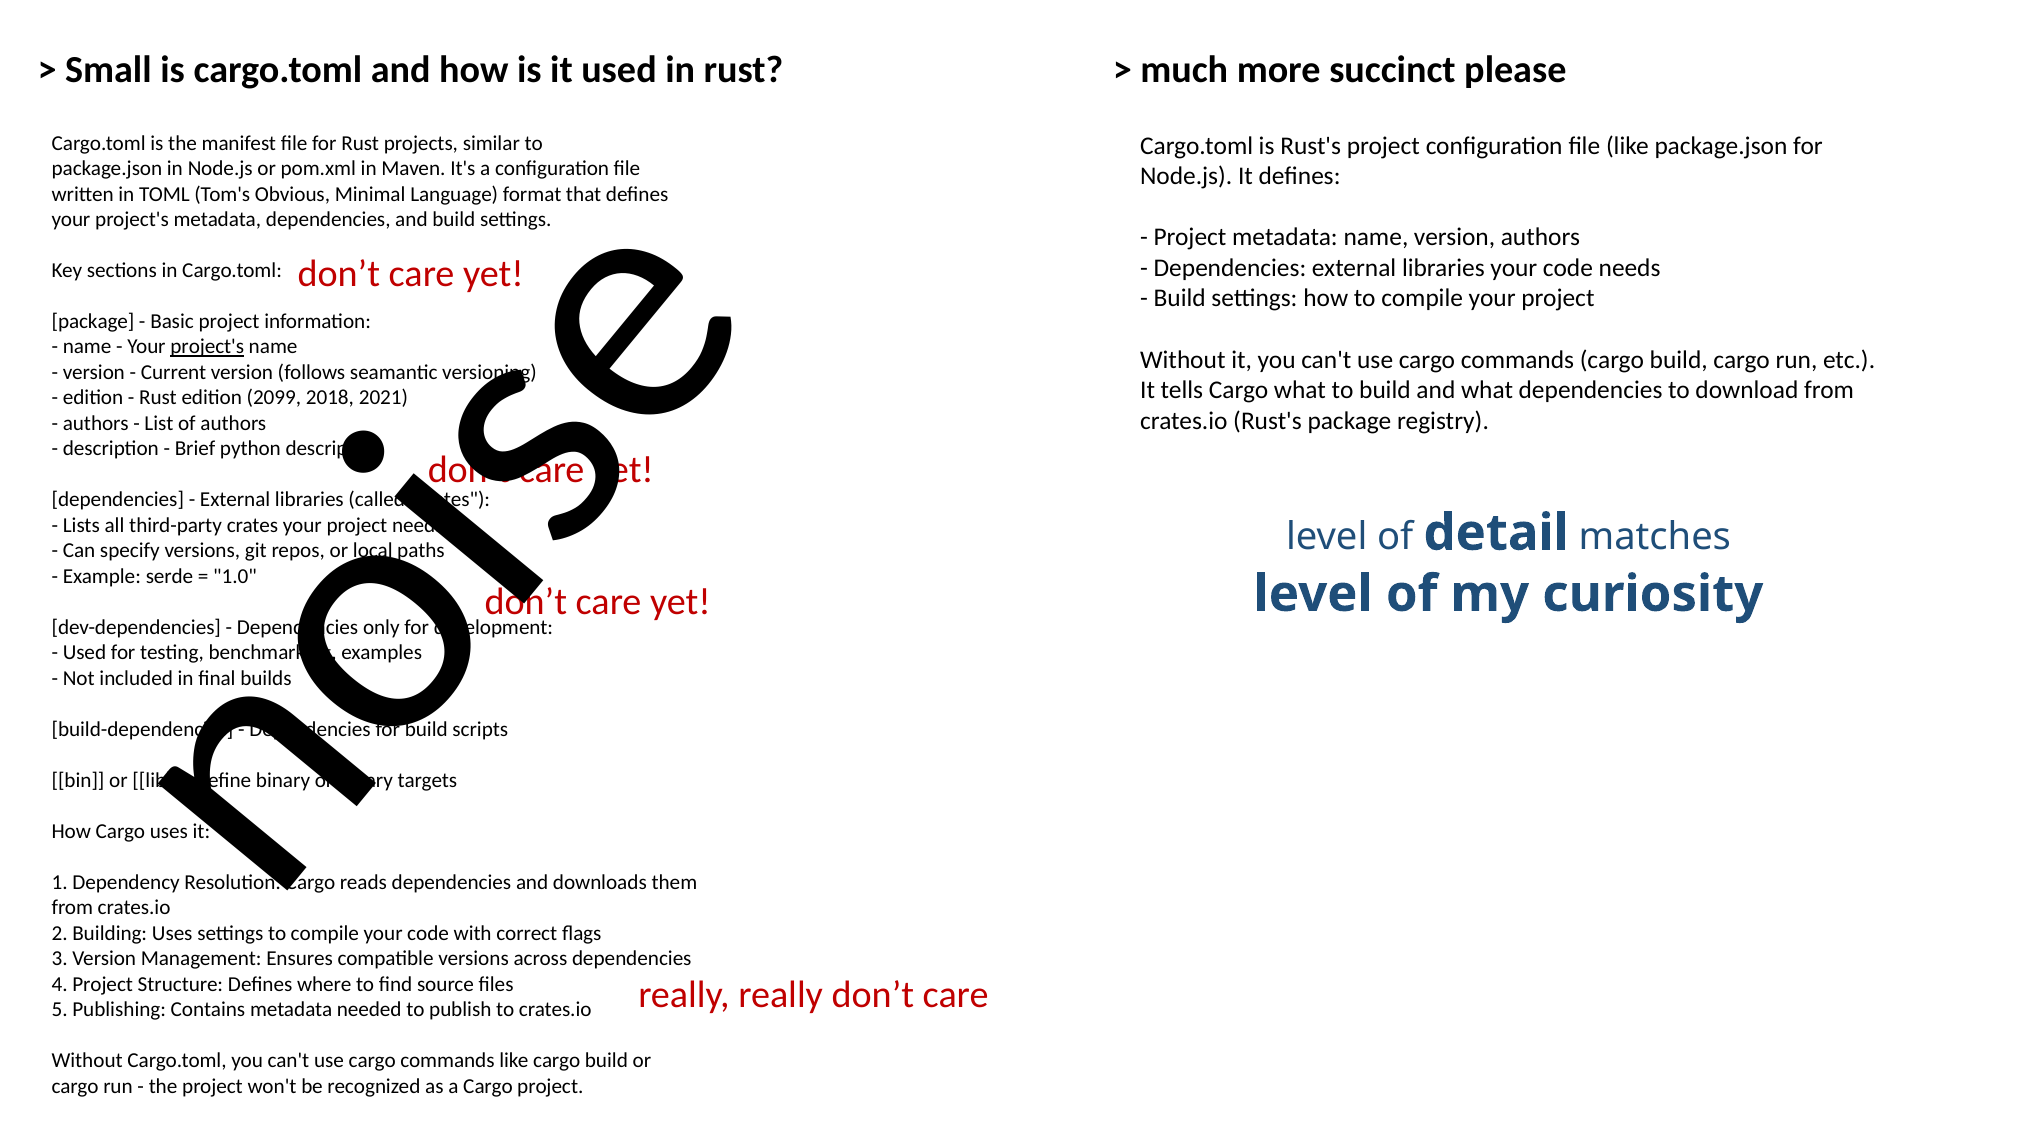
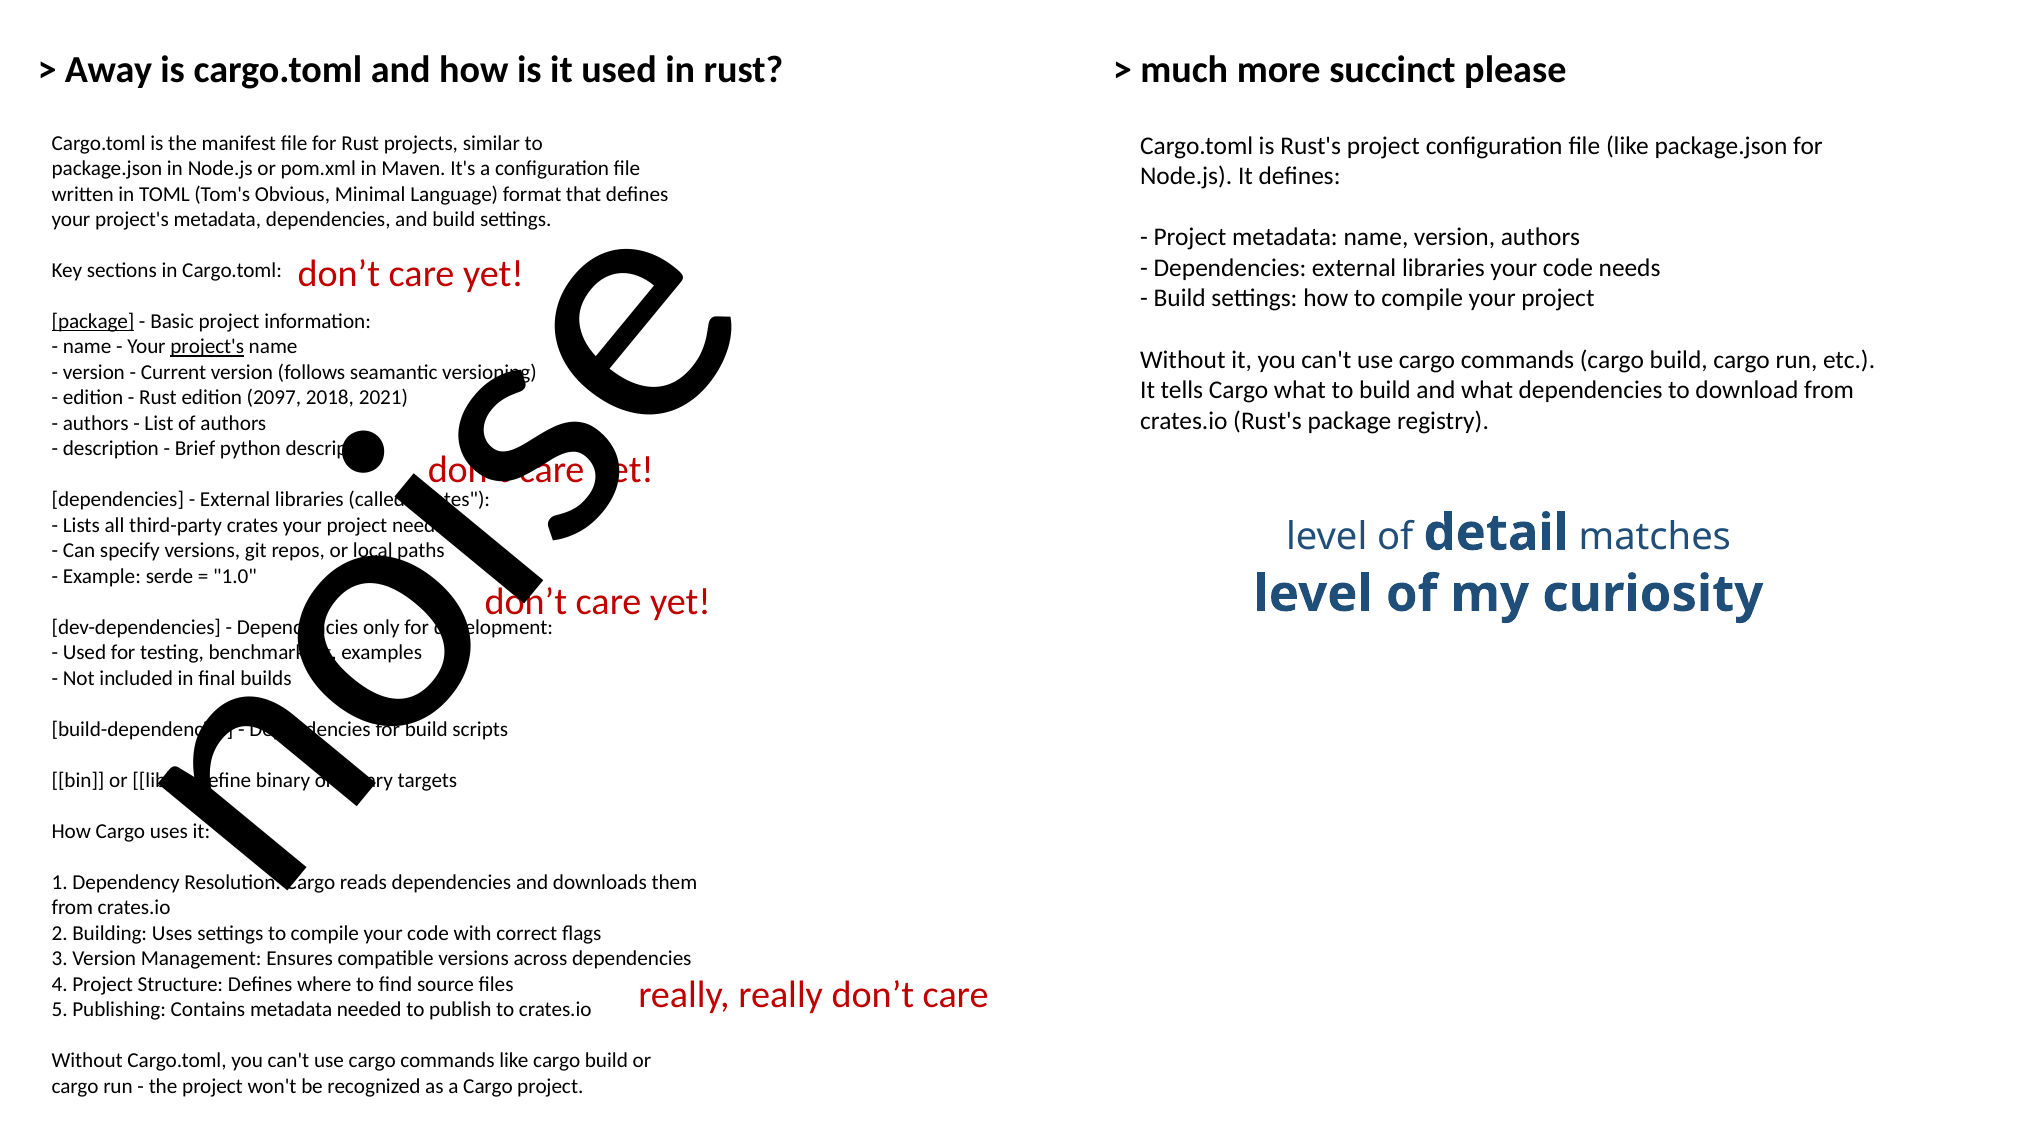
Small: Small -> Away (109, 70)
package underline: none -> present (93, 321)
2099: 2099 -> 2097 (274, 398)
